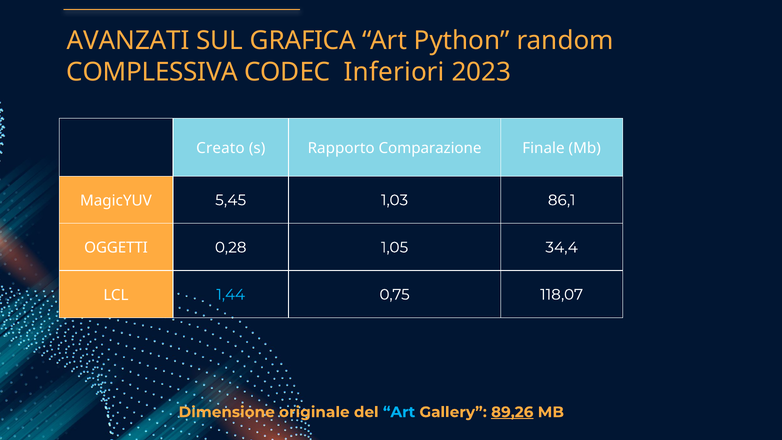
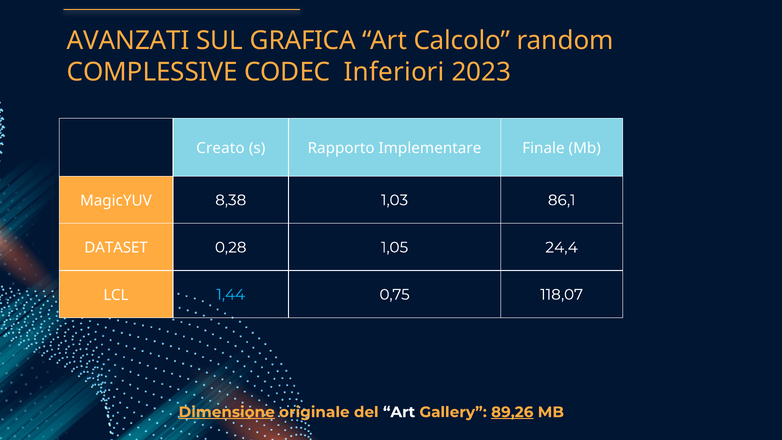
Python: Python -> Calcolo (462, 41)
COMPLESSIVA: COMPLESSIVA -> COMPLESSIVE (152, 72)
Comparazione: Comparazione -> Implementare (430, 148)
5,45: 5,45 -> 8,38 (231, 200)
OGGETTI: OGGETTI -> DATASET (116, 248)
34,4: 34,4 -> 24,4 (562, 247)
Dimensione underline: none -> present (227, 412)
Art colour: light blue -> white (399, 412)
